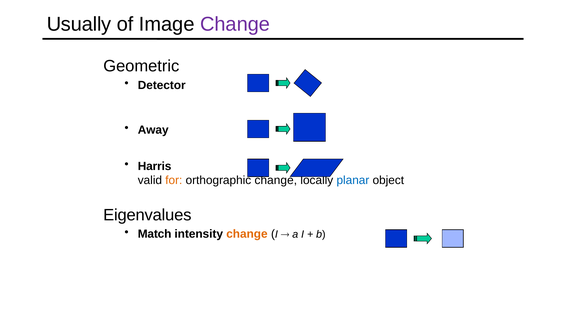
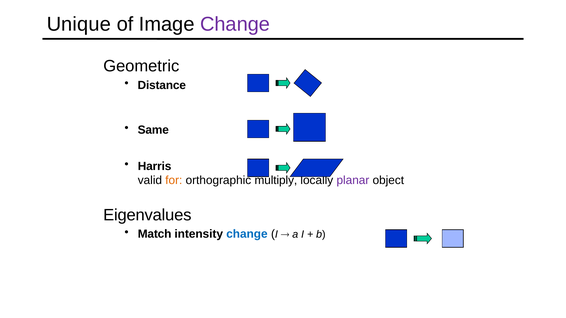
Usually: Usually -> Unique (79, 24)
Detector: Detector -> Distance (162, 85)
Away: Away -> Same (153, 130)
orthographic change: change -> multiply (276, 181)
planar colour: blue -> purple (353, 181)
change colour: orange -> blue (247, 234)
